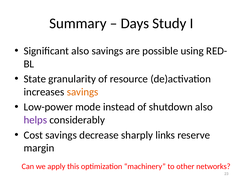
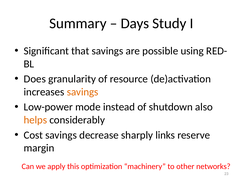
Significant also: also -> that (80, 51)
State: State -> Does (35, 79)
helps colour: purple -> orange (35, 120)
